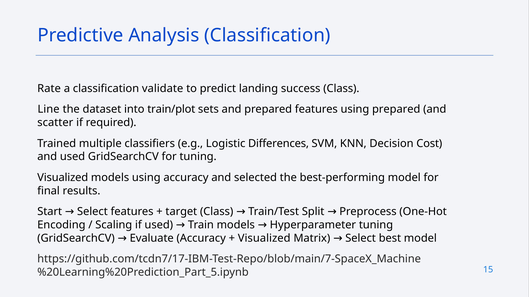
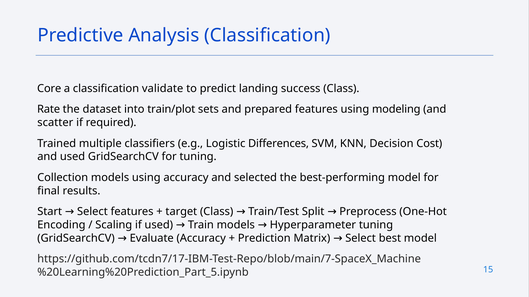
Rate: Rate -> Core (49, 89)
Line: Line -> Rate (49, 109)
using prepared: prepared -> modeling (396, 109)
Visualized: Visualized -> Collection (63, 178)
Visualized: Visualized -> Prediction (264, 238)
